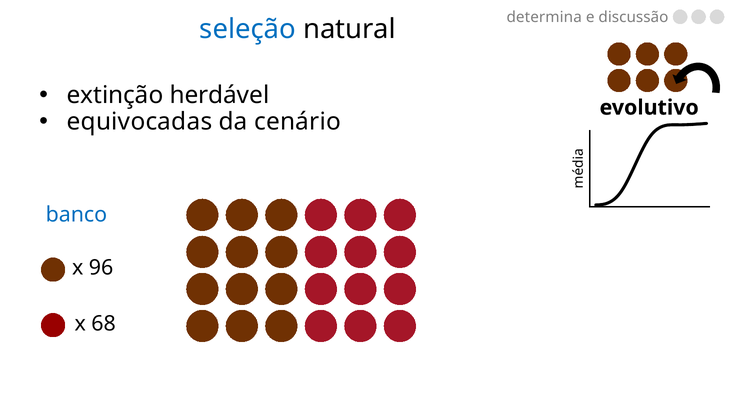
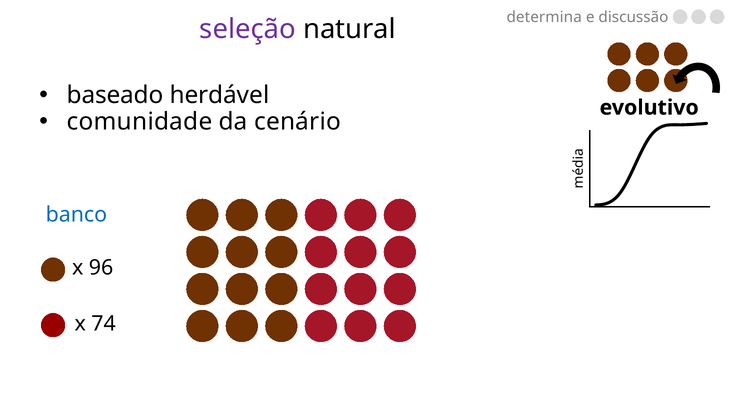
seleção colour: blue -> purple (248, 29)
extinção: extinção -> baseado (115, 95)
equivocadas: equivocadas -> comunidade (140, 122)
68: 68 -> 74 (104, 324)
